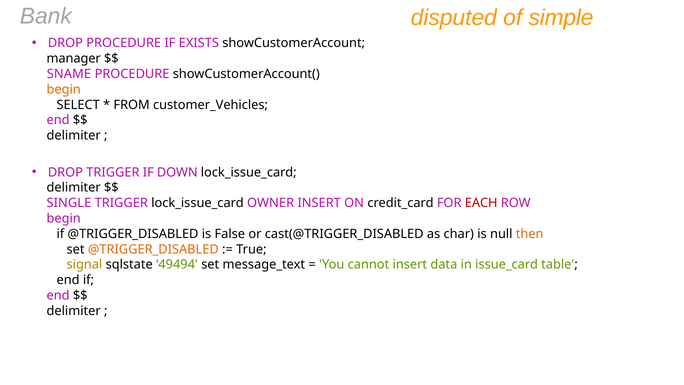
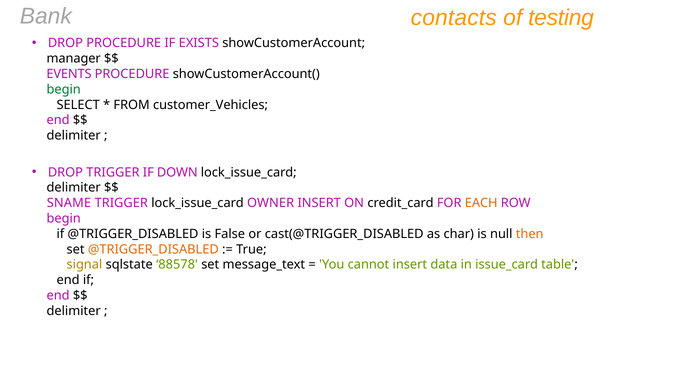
disputed: disputed -> contacts (454, 18)
simple: simple -> testing (561, 18)
SNAME: SNAME -> EVENTS (69, 74)
begin colour: orange -> green (64, 89)
SINGLE: SINGLE -> SNAME (69, 203)
EACH colour: red -> orange (481, 203)
49494: 49494 -> 88578 (177, 265)
